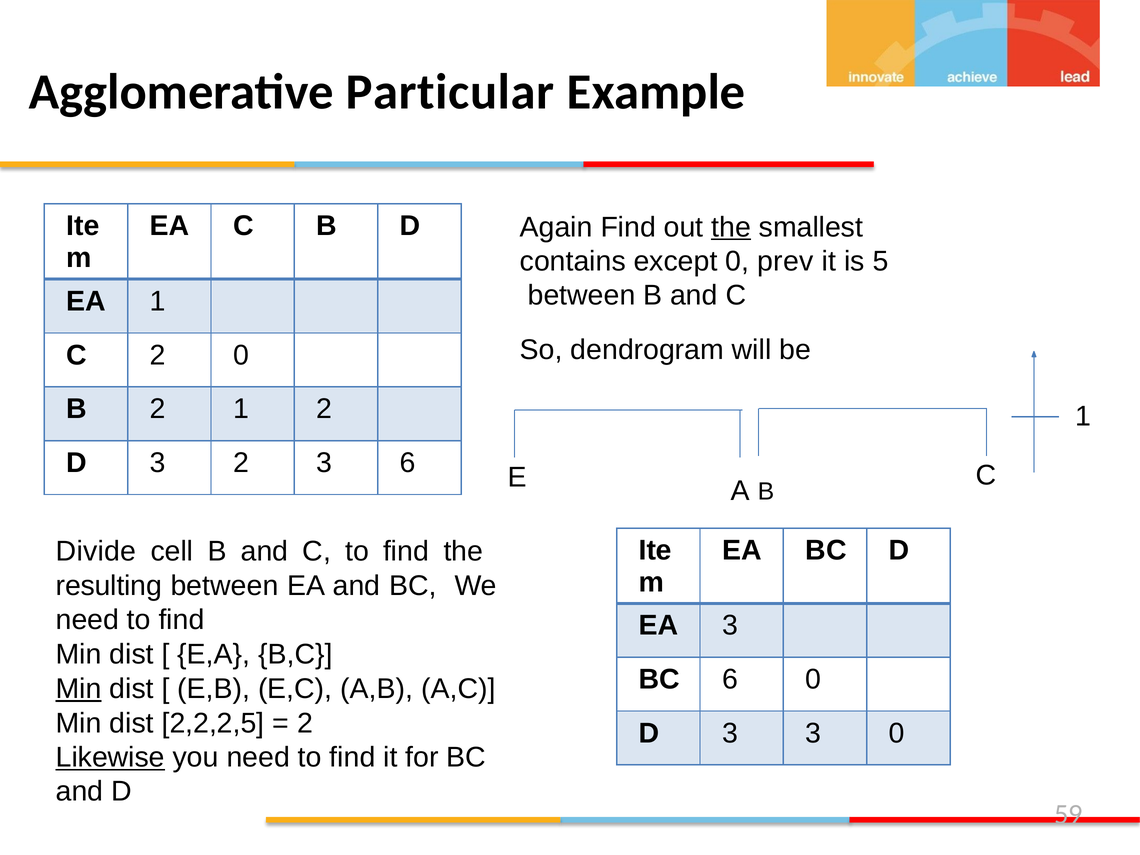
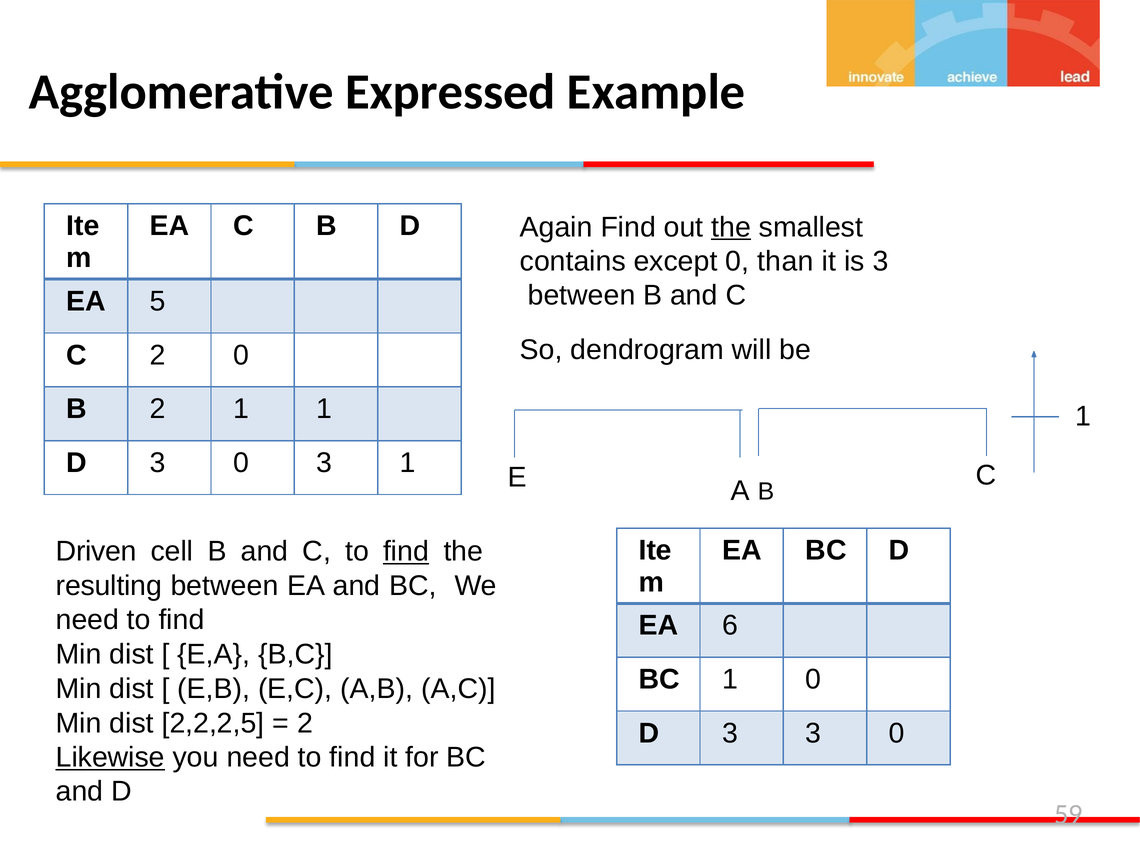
Particular: Particular -> Expressed (450, 92)
prev: prev -> than (785, 261)
is 5: 5 -> 3 (881, 261)
EA 1: 1 -> 5 (158, 301)
1 2: 2 -> 1 (324, 409)
D 3 2: 2 -> 0 (241, 463)
3 6: 6 -> 1 (408, 463)
Divide: Divide -> Driven (96, 551)
find underline: none -> present (406, 551)
EA 3: 3 -> 6 (730, 626)
BC 6: 6 -> 1 (730, 679)
Min underline: present -> none (79, 689)
